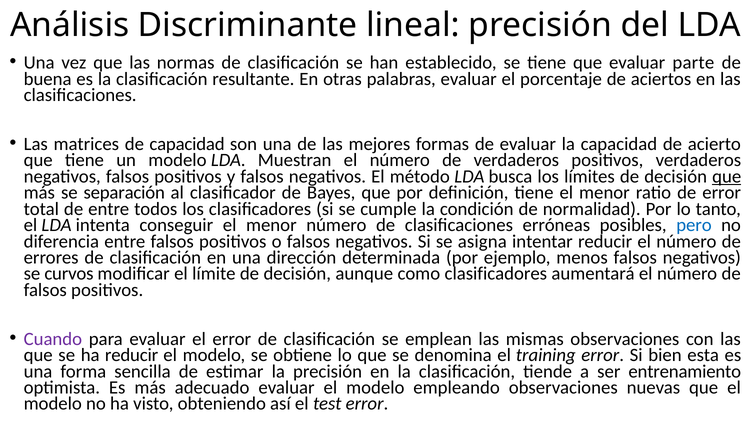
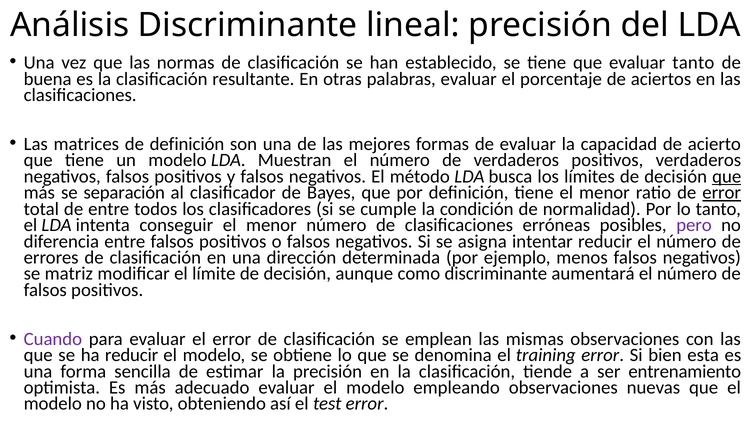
evaluar parte: parte -> tanto (693, 63)
de capacidad: capacidad -> definición (187, 144)
error underline: none -> present (722, 193)
pero colour: blue -> purple (694, 225)
curvos: curvos -> matriz (69, 274)
como clasificadores: clasificadores -> discriminante (496, 274)
